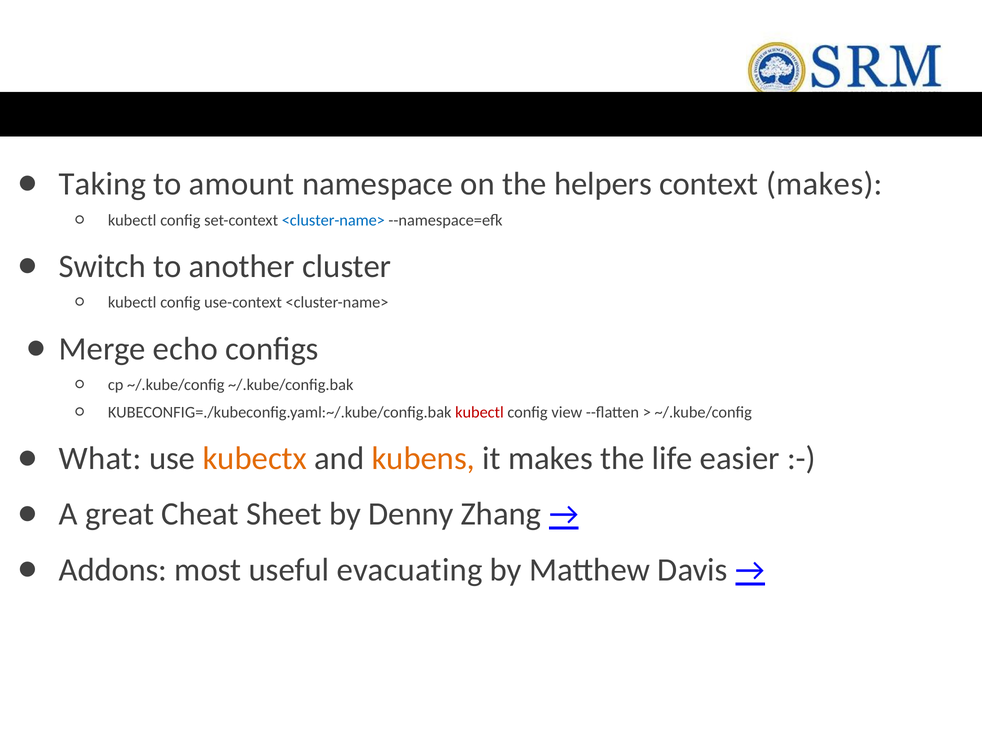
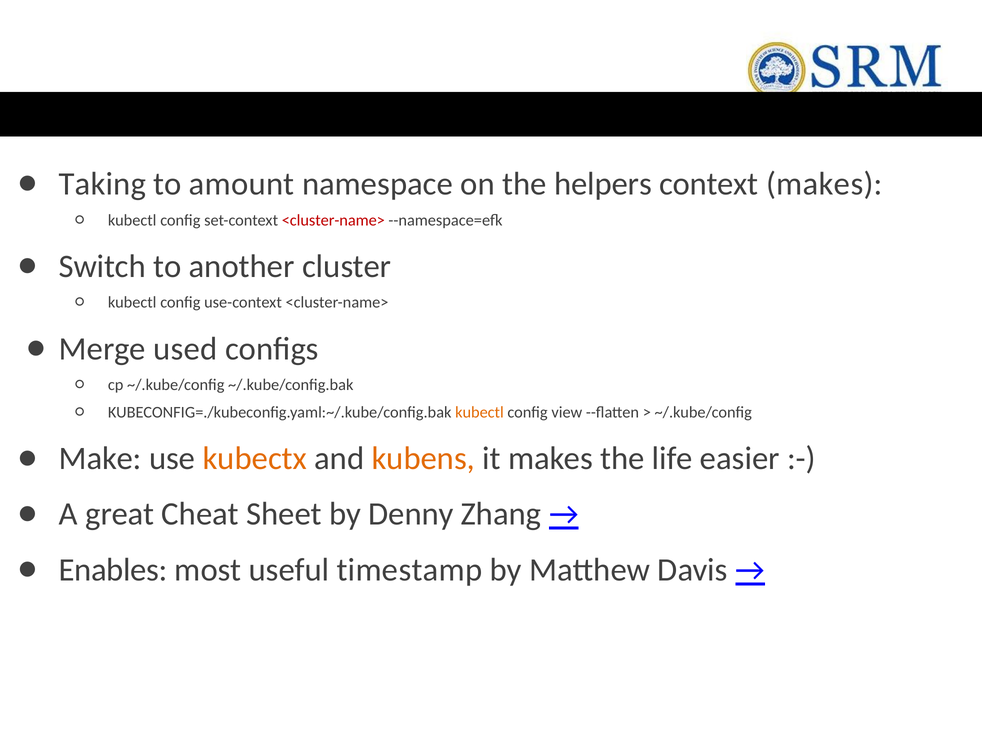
<cluster-name> colour: blue -> red (333, 220)
echo: echo -> used (185, 349)
kubectl colour: red -> orange (479, 413)
What: What -> Make (100, 459)
Addons: Addons -> Enables (113, 570)
evacuating: evacuating -> timestamp (409, 570)
